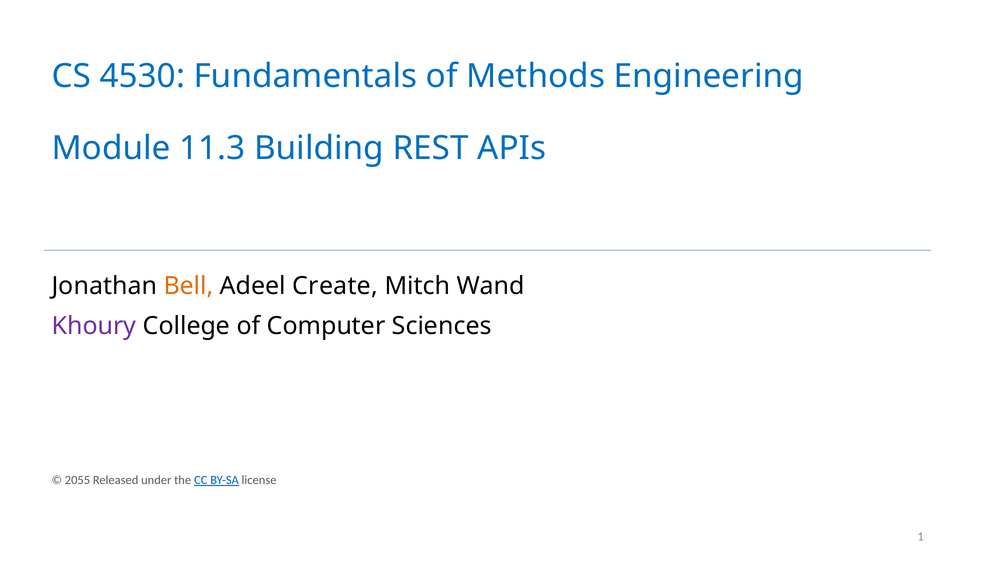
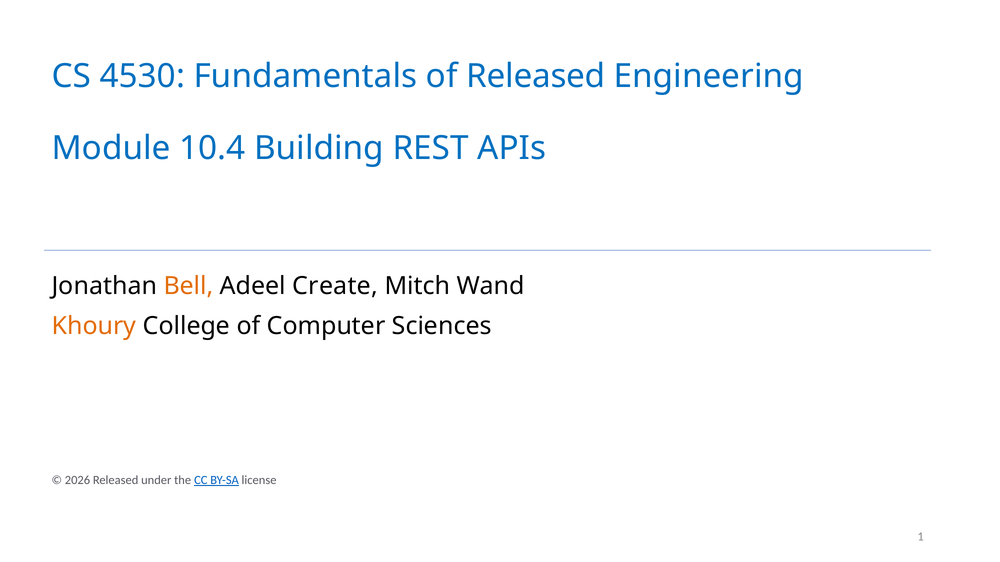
of Methods: Methods -> Released (536, 76)
11.3: 11.3 -> 10.4 (212, 148)
Khoury colour: purple -> orange (94, 326)
2055: 2055 -> 2026 (77, 480)
